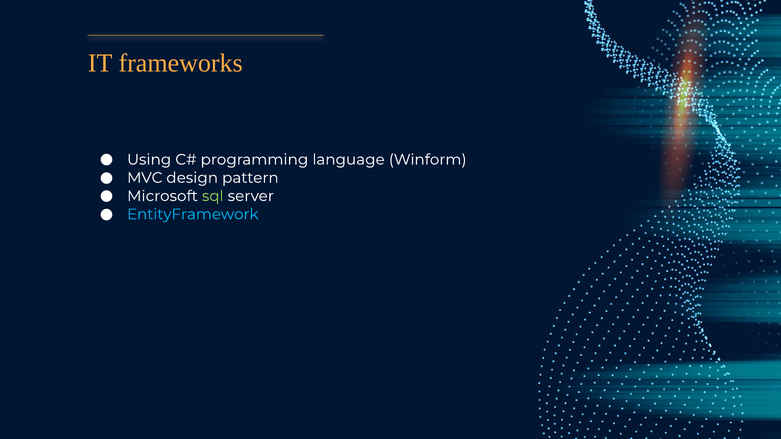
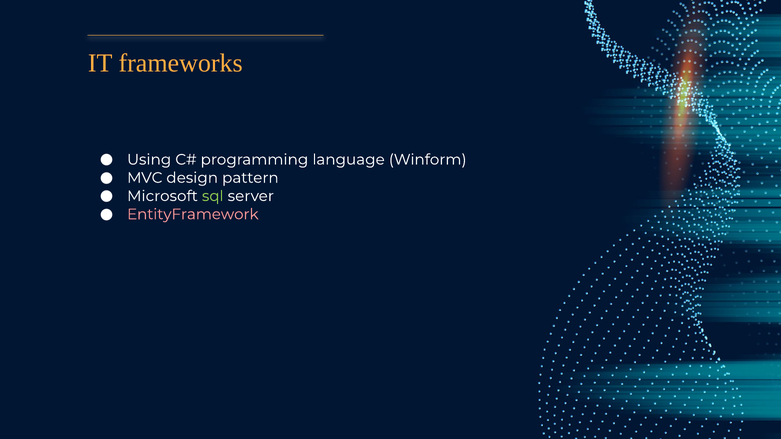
EntityFramework colour: light blue -> pink (193, 214)
